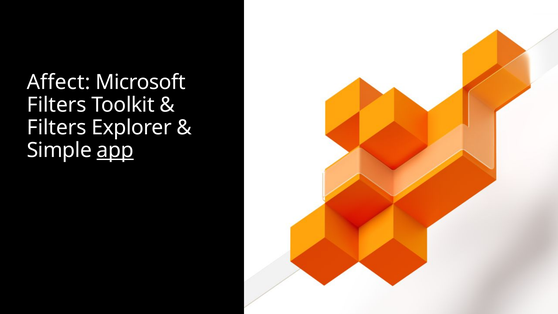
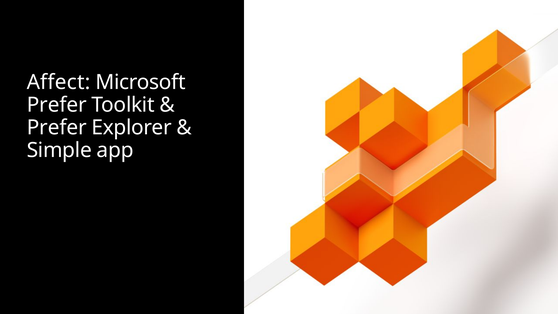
Filters: Filters -> Prefer (57, 105)
Filters: Filters -> Prefer (57, 128)
app underline: present -> none (115, 150)
